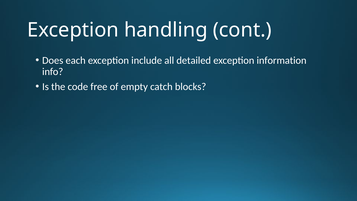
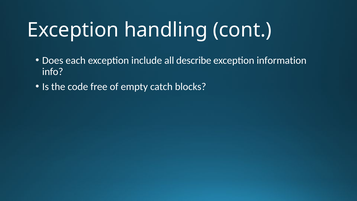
detailed: detailed -> describe (194, 60)
